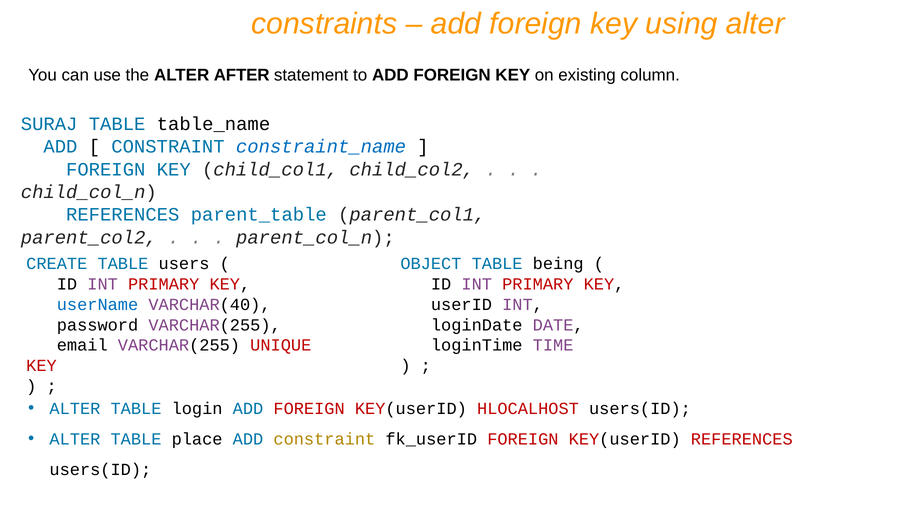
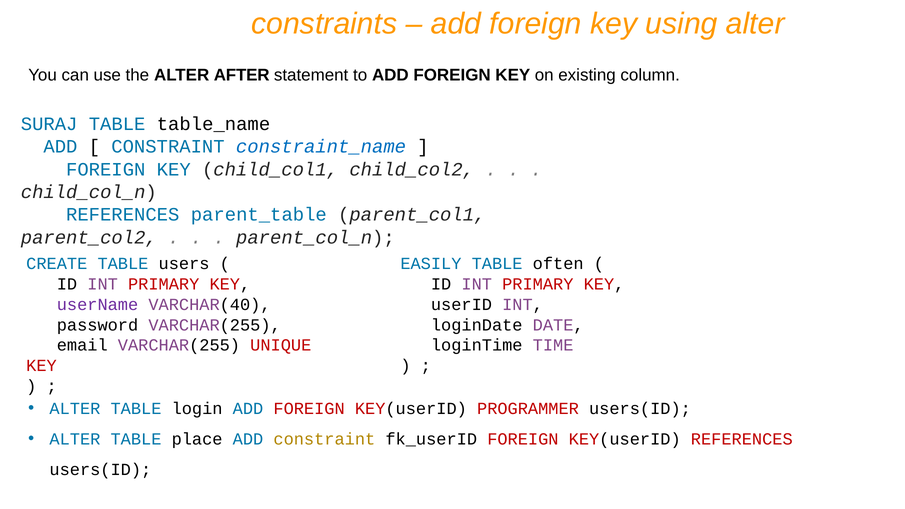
OBJECT: OBJECT -> EASILY (431, 264)
being: being -> often (558, 264)
userName colour: blue -> purple (98, 305)
HLOCALHOST: HLOCALHOST -> PROGRAMMER (528, 408)
